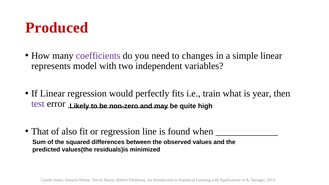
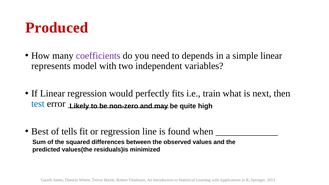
changes: changes -> depends (198, 56)
year: year -> next (262, 93)
test colour: purple -> blue (38, 104)
That: That -> Best (40, 131)
also: also -> tells (69, 131)
